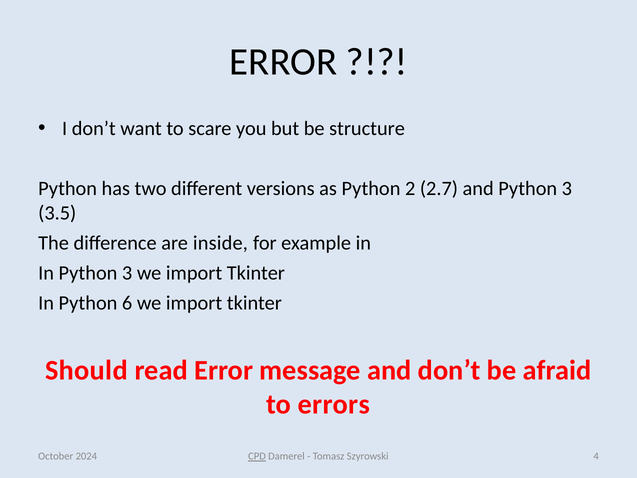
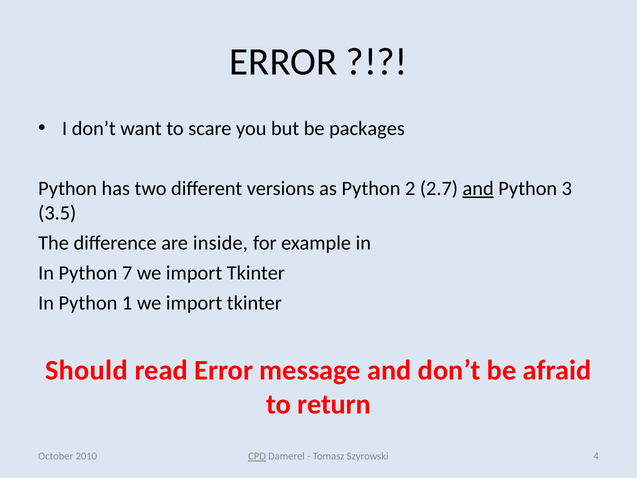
structure: structure -> packages (367, 128)
and underline: none -> present (478, 188)
In Python 3: 3 -> 7 (127, 273)
6: 6 -> 1 (127, 303)
errors: errors -> return (334, 404)
2024: 2024 -> 2010 (86, 456)
